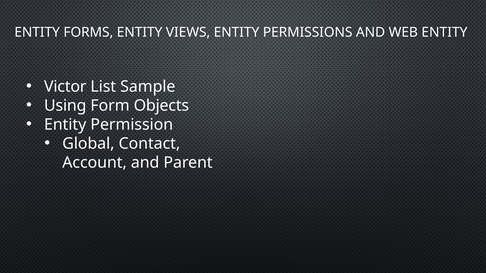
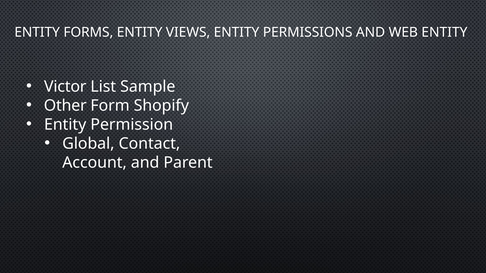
Using: Using -> Other (65, 106)
Objects: Objects -> Shopify (161, 106)
